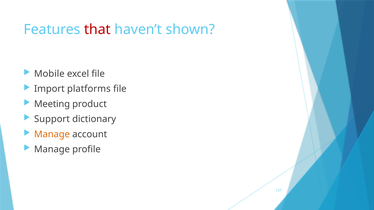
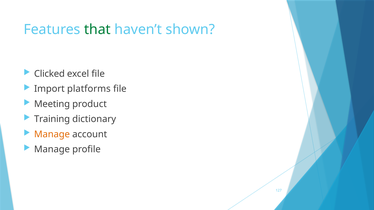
that colour: red -> green (97, 29)
Mobile: Mobile -> Clicked (49, 74)
Support: Support -> Training (52, 119)
